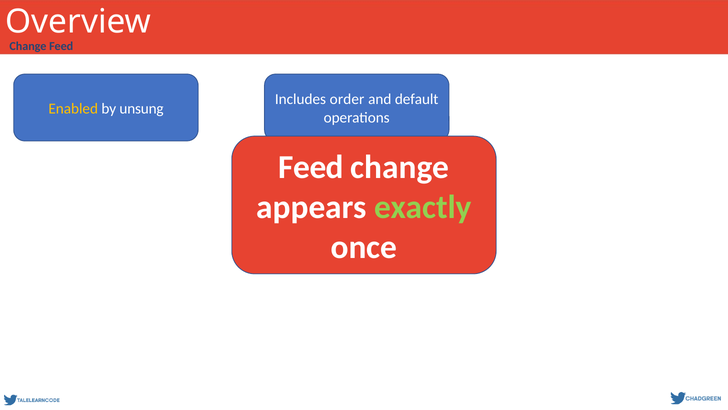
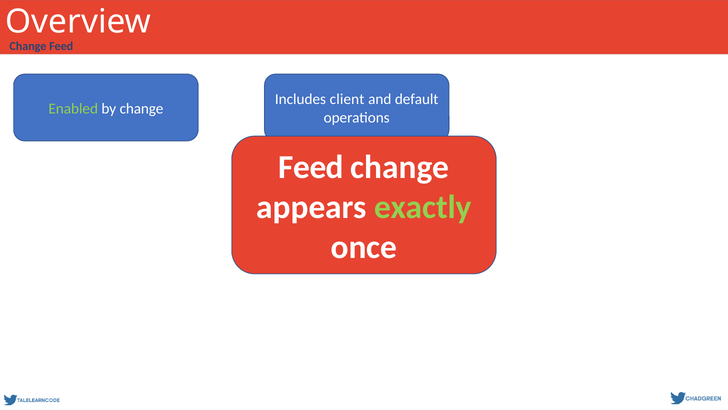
order: order -> client (347, 99)
Enabled colour: yellow -> light green (73, 108)
by unsung: unsung -> change (142, 108)
